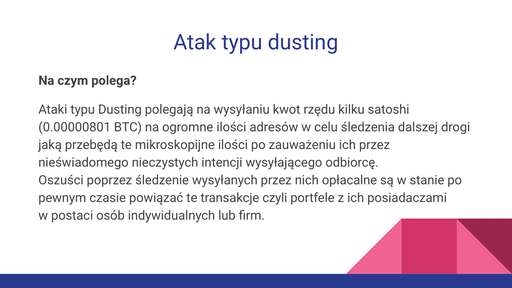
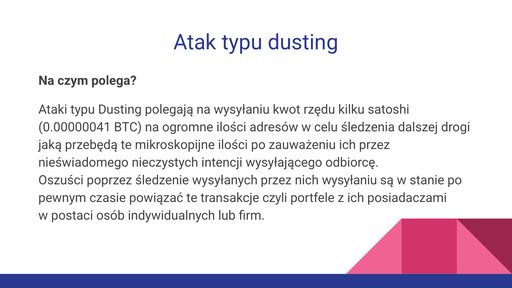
0.00000801: 0.00000801 -> 0.00000041 (75, 127)
nich opłacalne: opłacalne -> wysyłaniu (350, 180)
